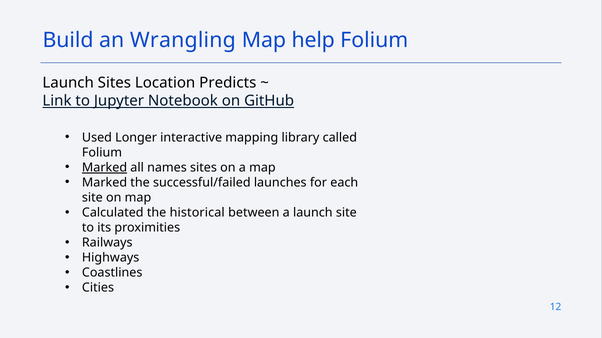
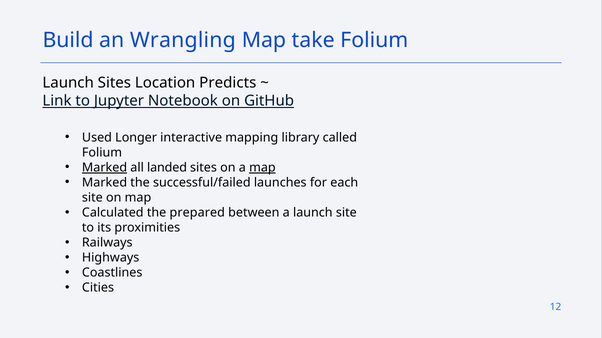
help: help -> take (313, 40)
names: names -> landed (167, 168)
map underline: none -> present (262, 168)
historical: historical -> prepared (197, 213)
